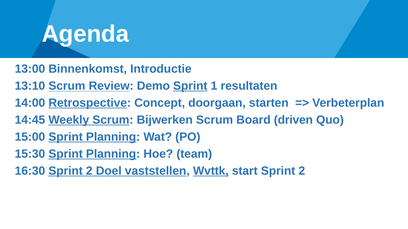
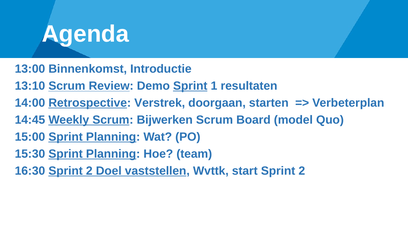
Concept: Concept -> Verstrek (160, 103)
driven: driven -> model (293, 120)
Wvttk underline: present -> none (211, 171)
